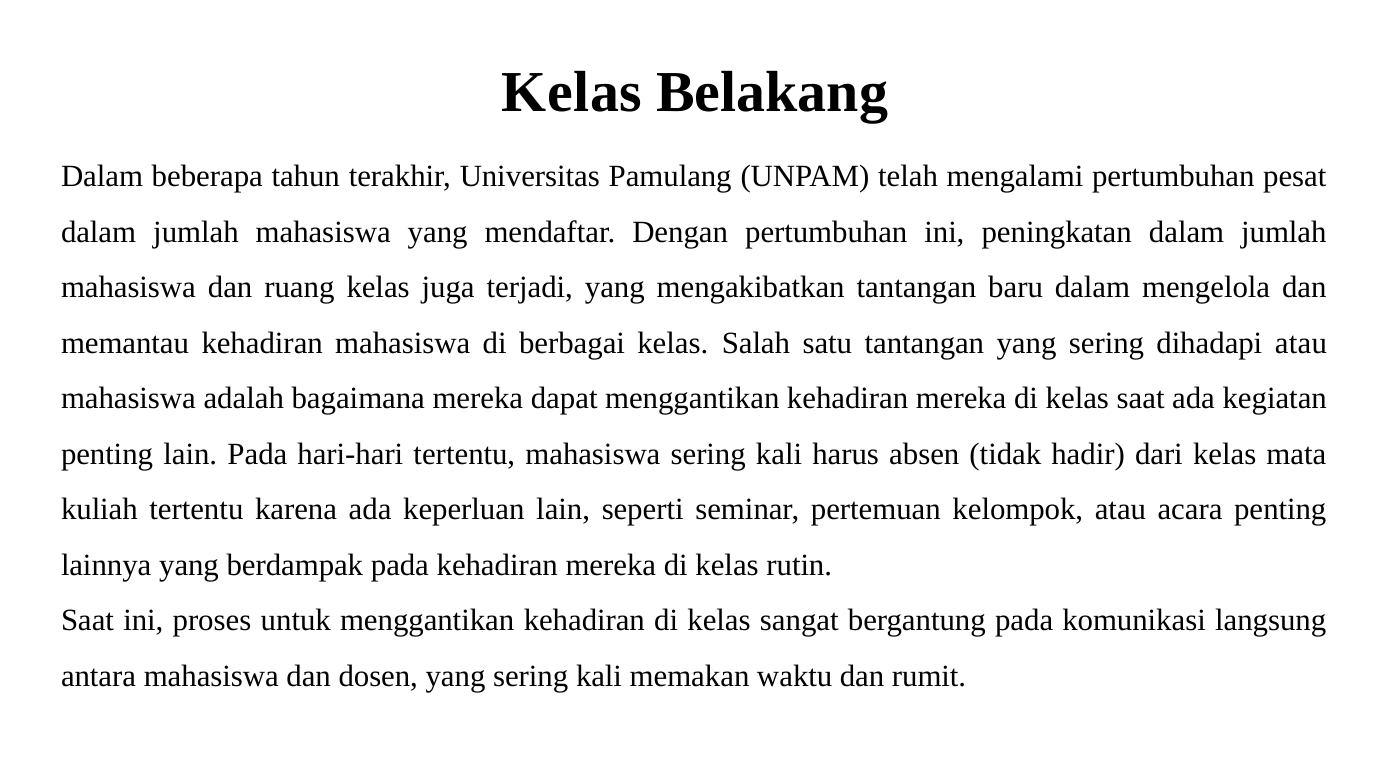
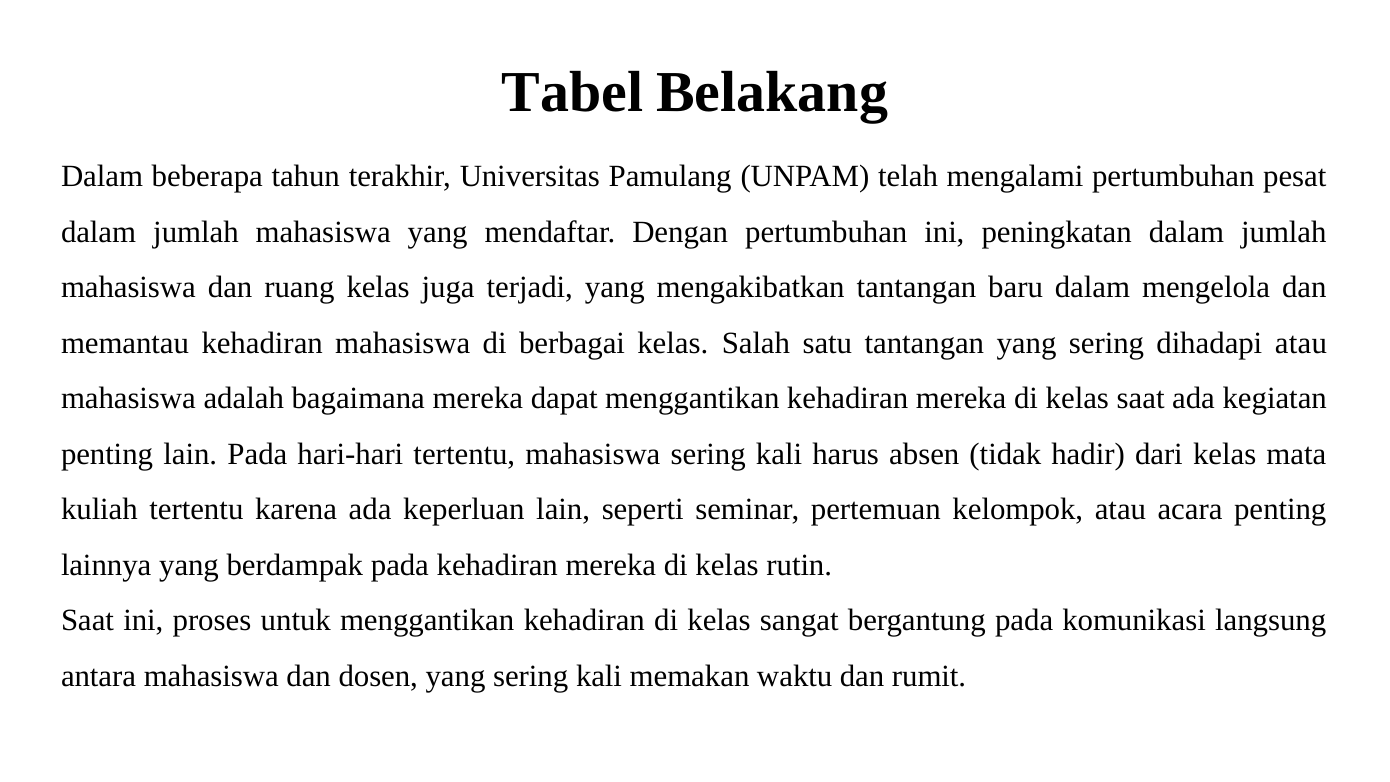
Kelas: Kelas -> Tabel (572, 92)
